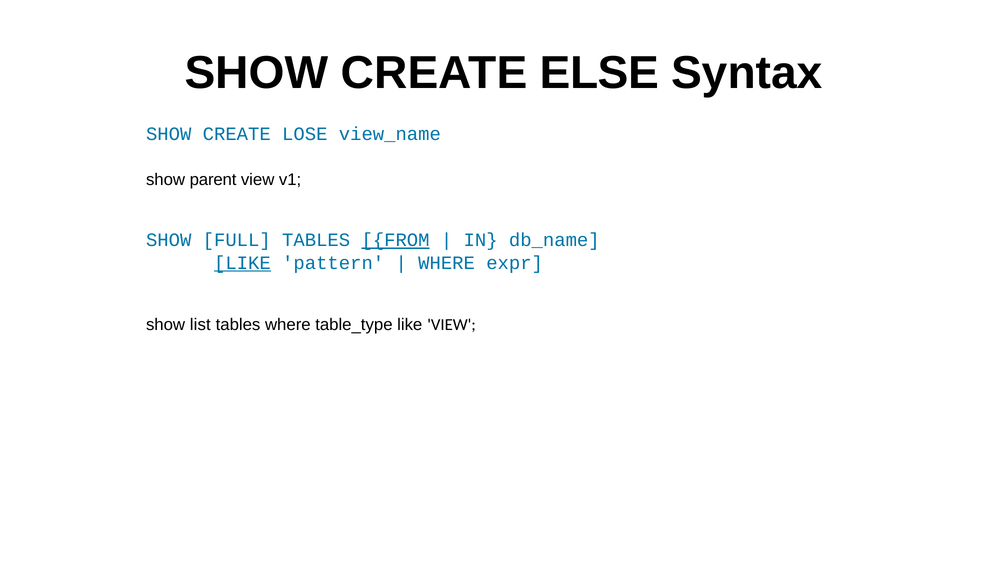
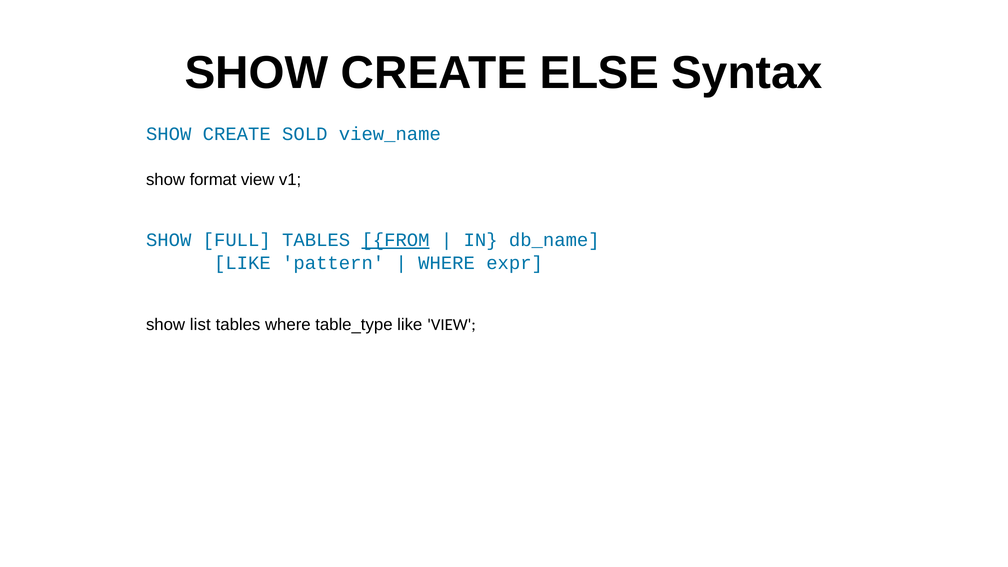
LOSE: LOSE -> SOLD (305, 134)
parent: parent -> format (213, 180)
LIKE underline: present -> none (242, 263)
